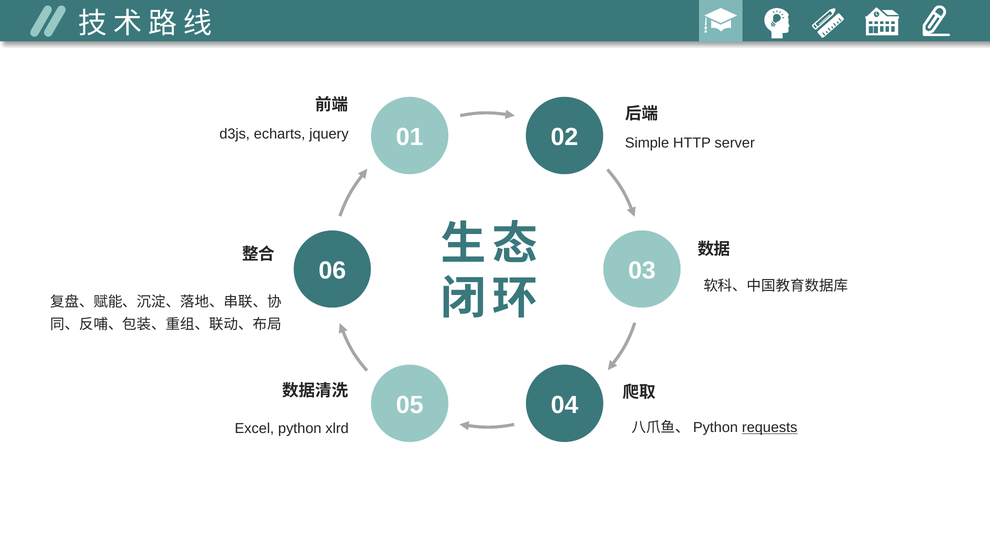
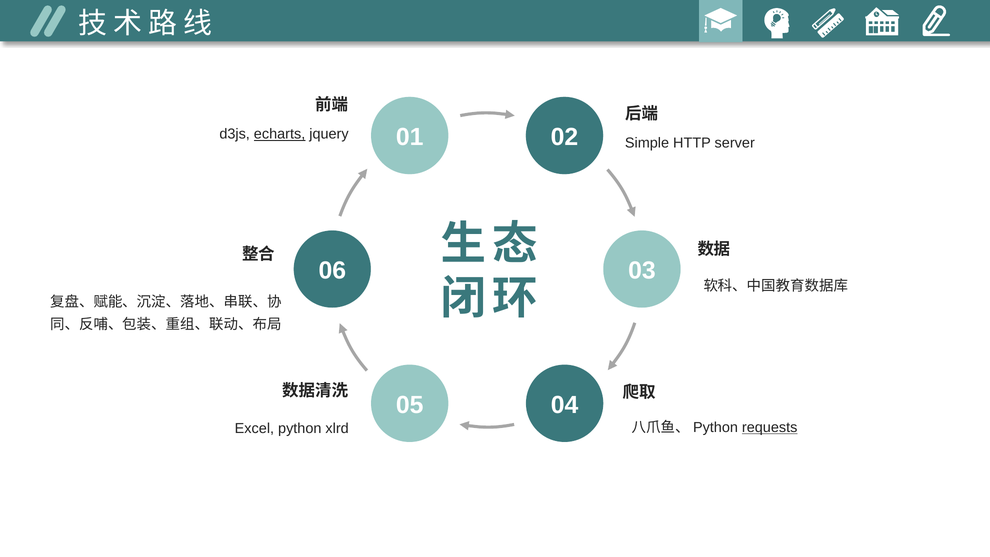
echarts underline: none -> present (280, 134)
